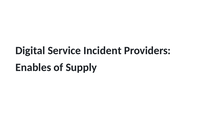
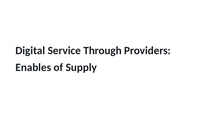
Incident: Incident -> Through (103, 51)
